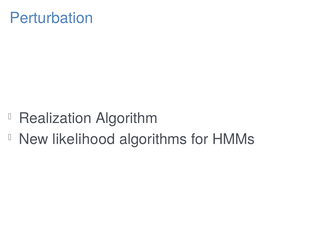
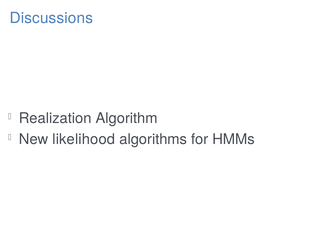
Perturbation: Perturbation -> Discussions (51, 18)
